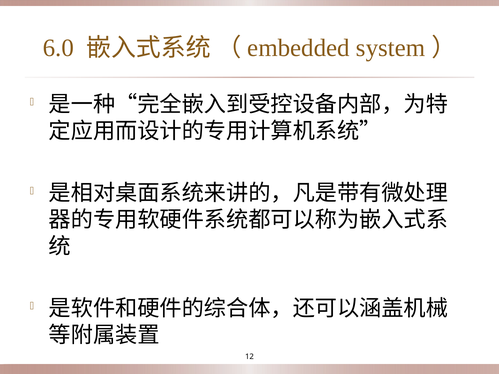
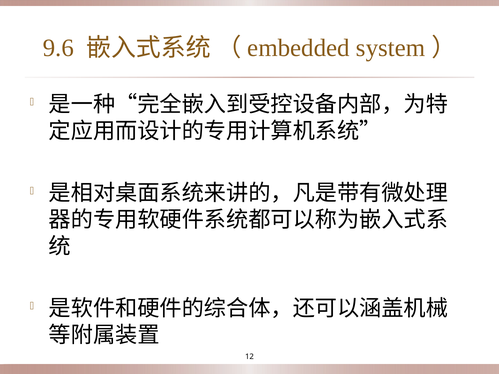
6.0: 6.0 -> 9.6 (58, 48)
